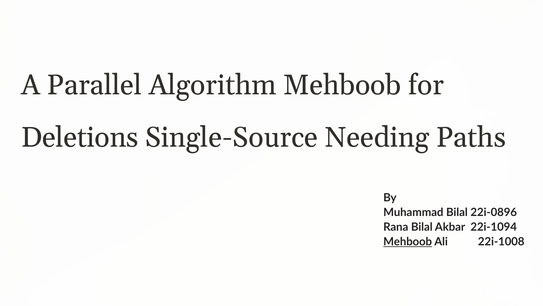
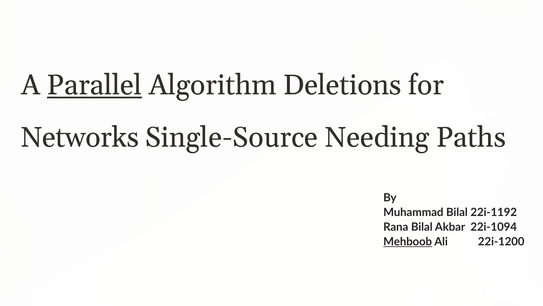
Parallel underline: none -> present (94, 85)
Algorithm Mehboob: Mehboob -> Deletions (342, 85)
Deletions: Deletions -> Networks (80, 137)
22i-0896: 22i-0896 -> 22i-1192 (494, 212)
22i-1008: 22i-1008 -> 22i-1200 (501, 241)
